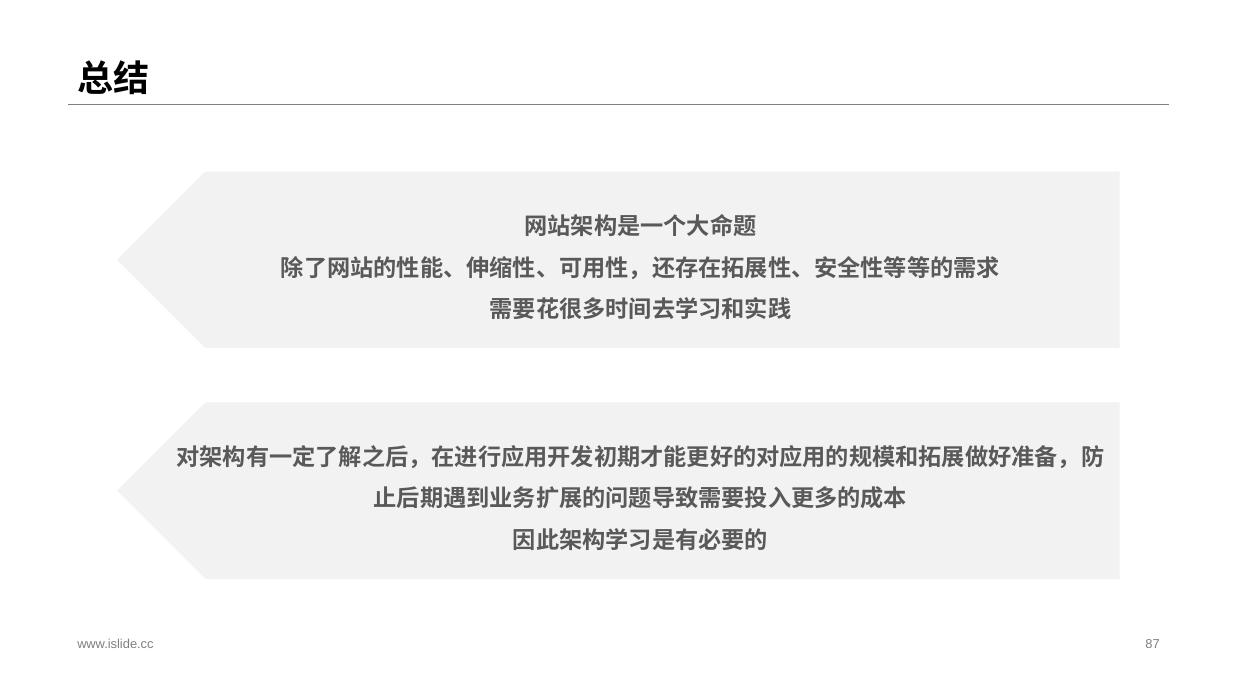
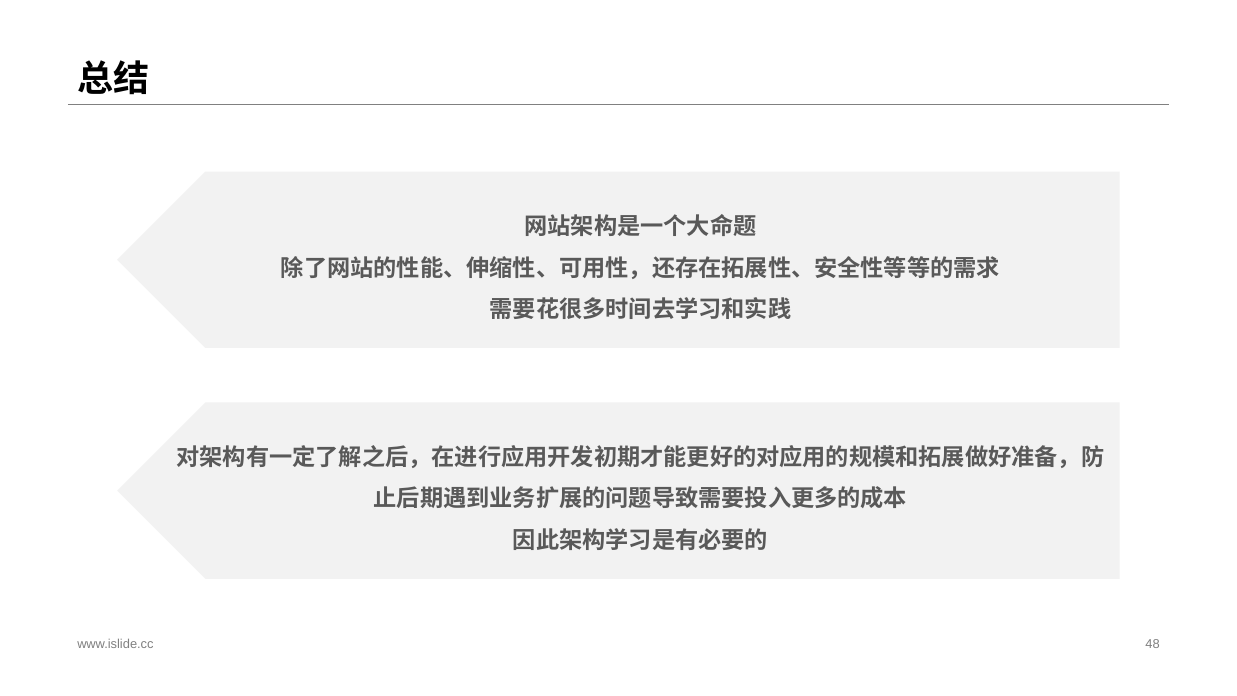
87: 87 -> 48 (1153, 645)
